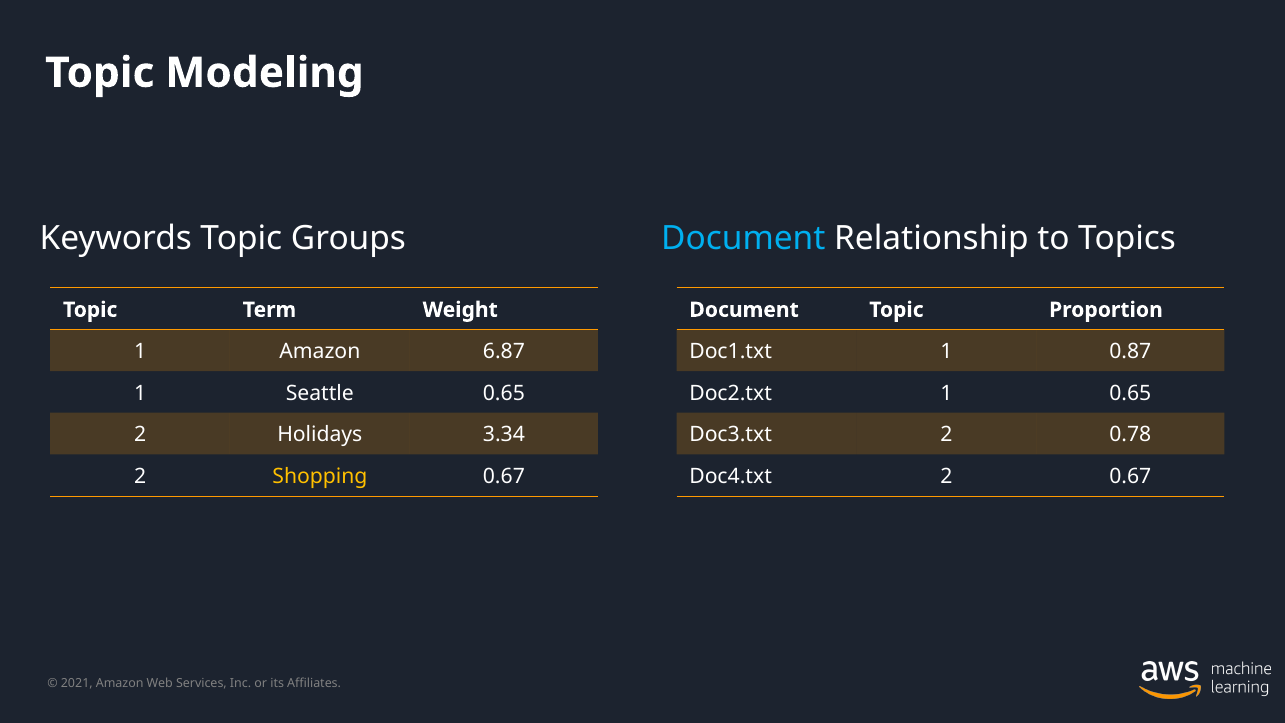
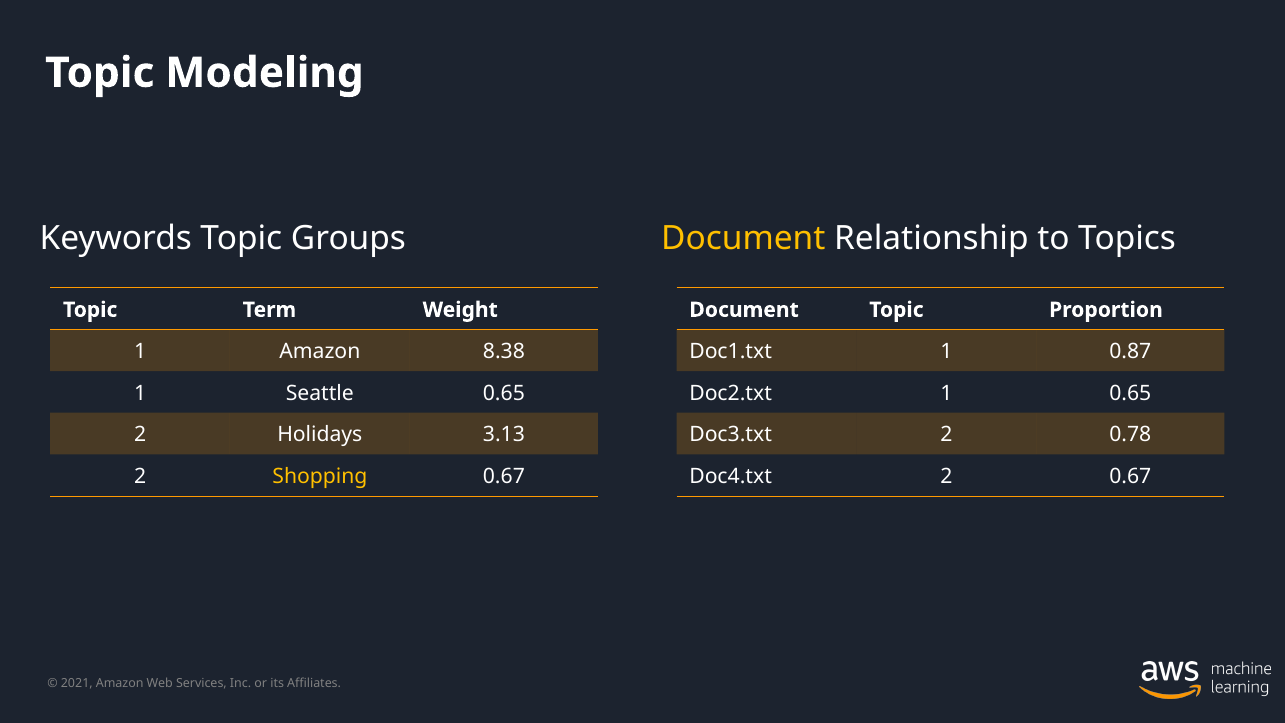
Document colour: light blue -> yellow (743, 238)
6.87: 6.87 -> 8.38 (504, 351)
3.34: 3.34 -> 3.13 (504, 435)
